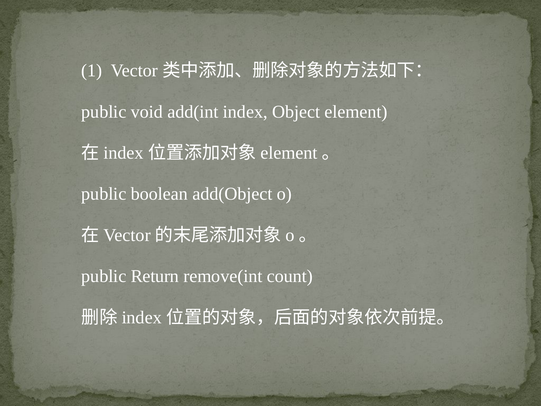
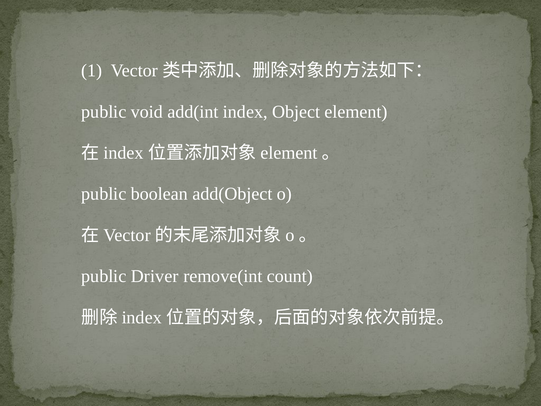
Return: Return -> Driver (155, 276)
